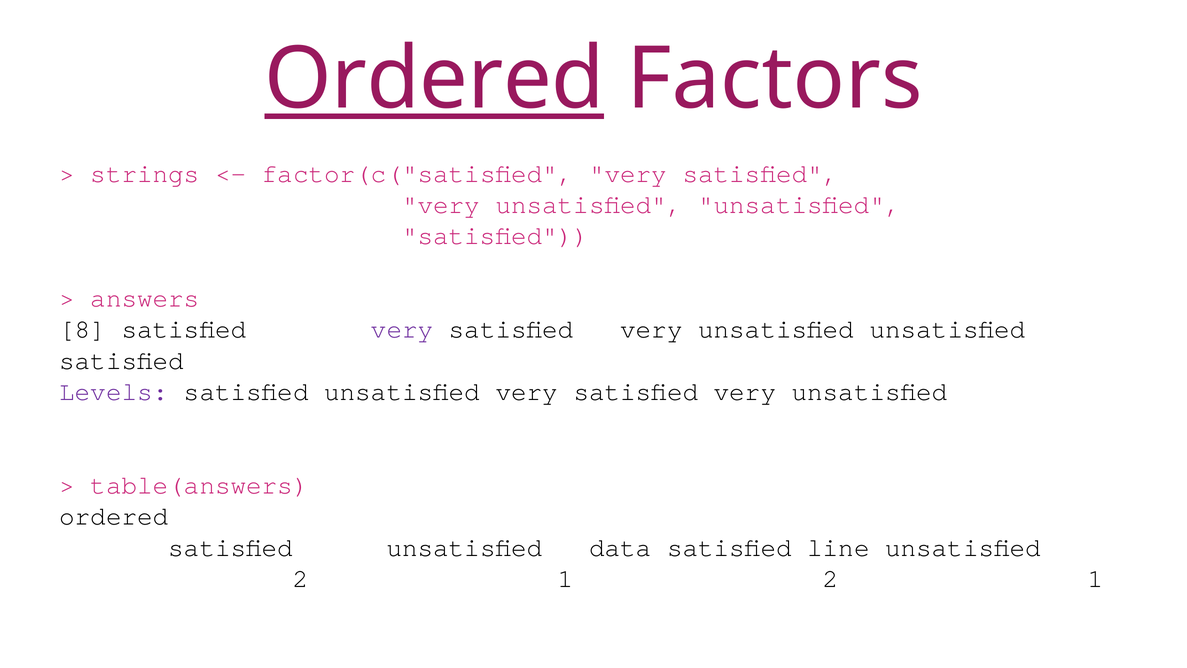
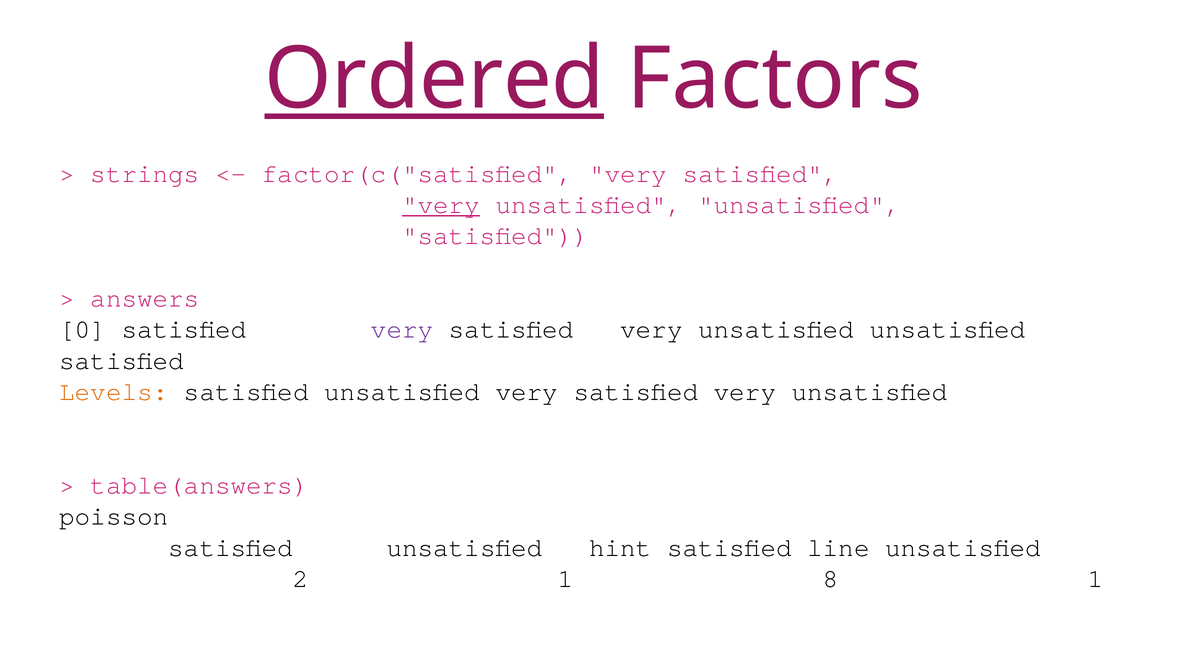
very underline: none -> present (441, 205)
8: 8 -> 0 (83, 329)
Levels colour: purple -> orange (114, 391)
ordered: ordered -> poisson (114, 516)
data: data -> hint (620, 547)
1 2: 2 -> 8 (831, 578)
